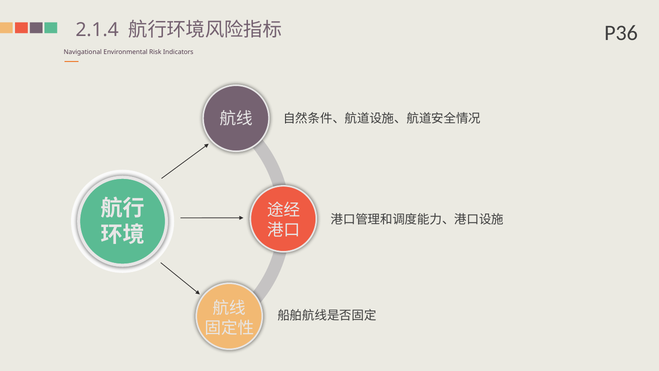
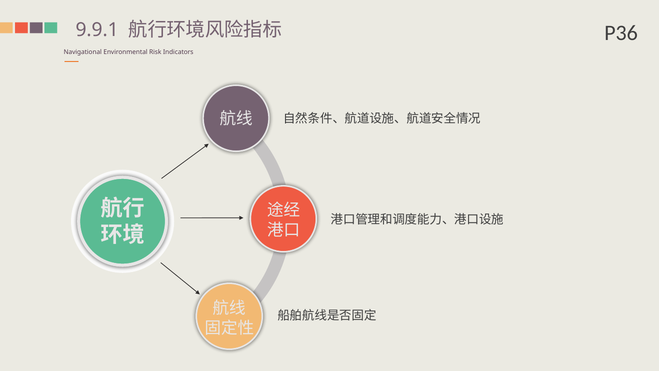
2.1.4: 2.1.4 -> 9.9.1 (97, 30)
